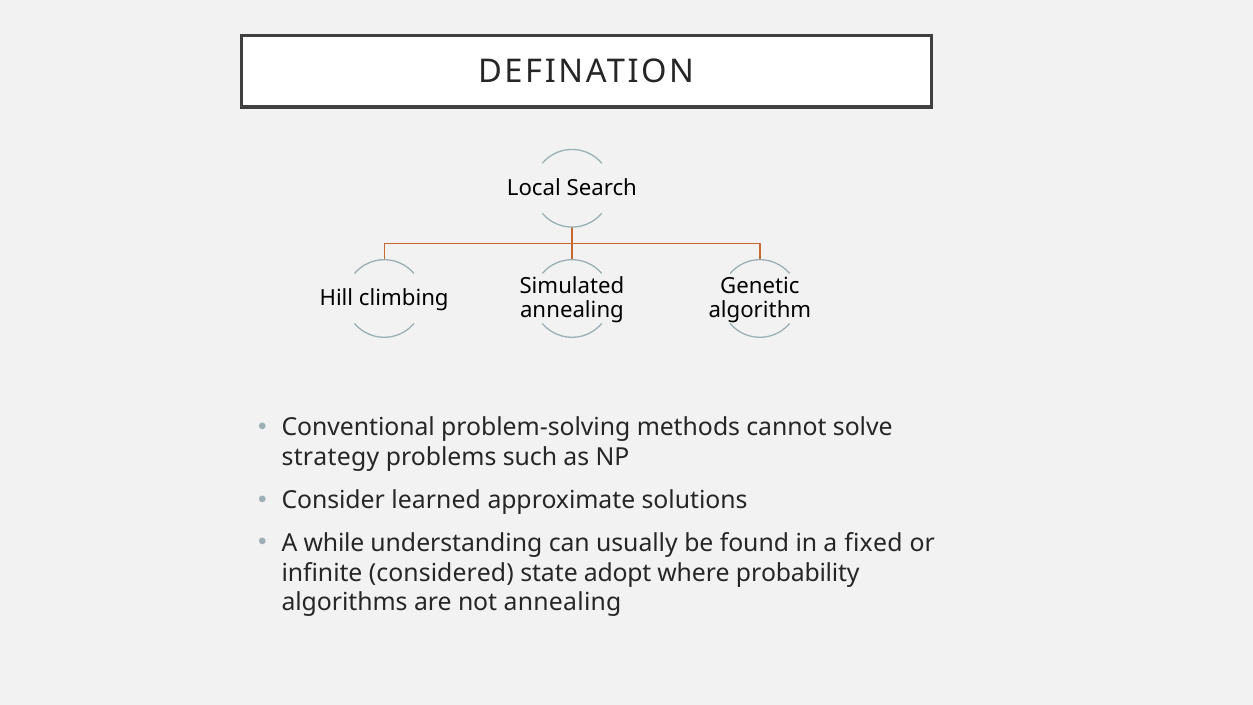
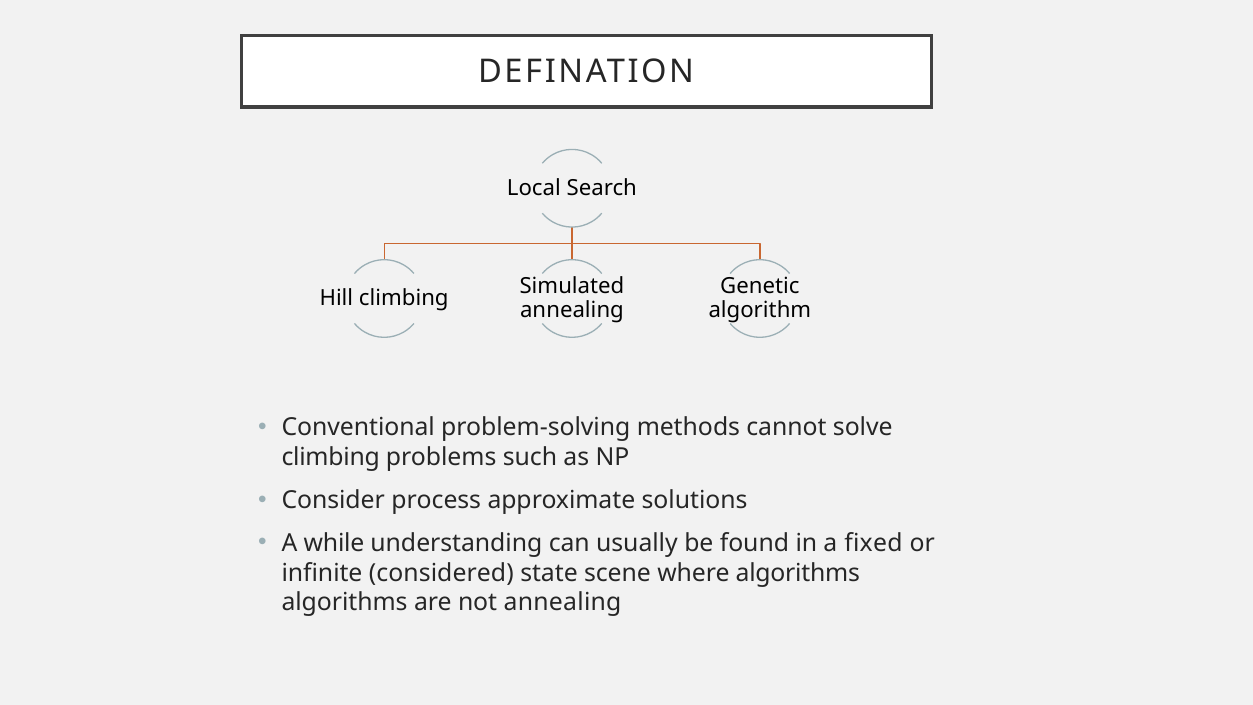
strategy: strategy -> climbing (331, 457)
learned: learned -> process (436, 500)
adopt: adopt -> scene (617, 573)
where probability: probability -> algorithms (798, 573)
